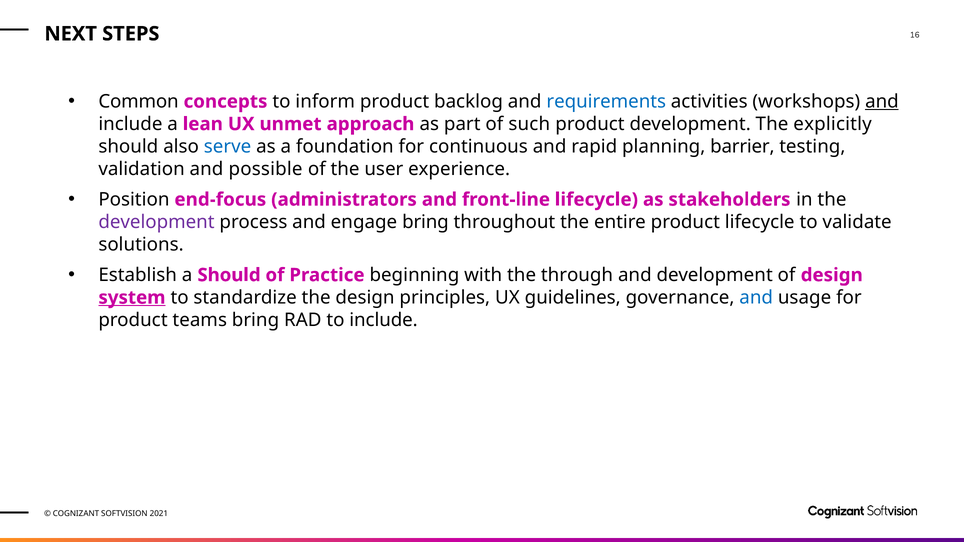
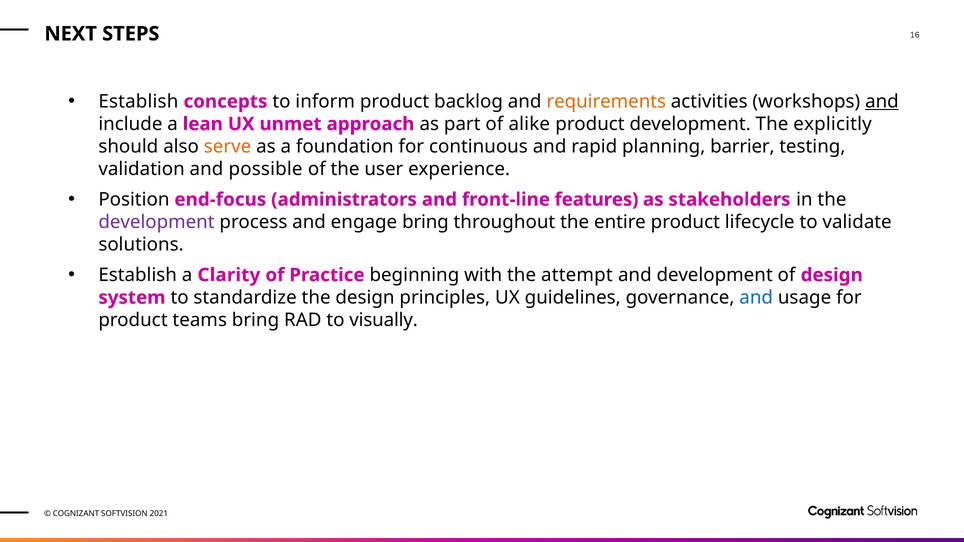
Common: Common -> Establish (138, 102)
requirements colour: blue -> orange (606, 102)
such: such -> alike (529, 124)
serve colour: blue -> orange (228, 147)
front-line lifecycle: lifecycle -> features (597, 200)
a Should: Should -> Clarity (229, 275)
through: through -> attempt (577, 275)
system underline: present -> none (132, 298)
to include: include -> visually (384, 320)
